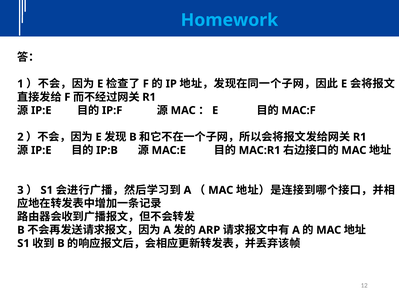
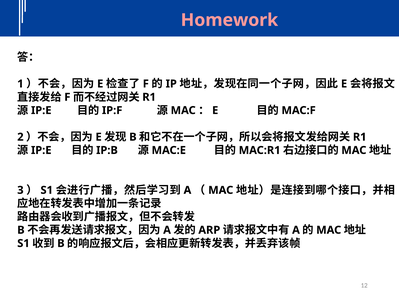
Homework colour: light blue -> pink (229, 20)
